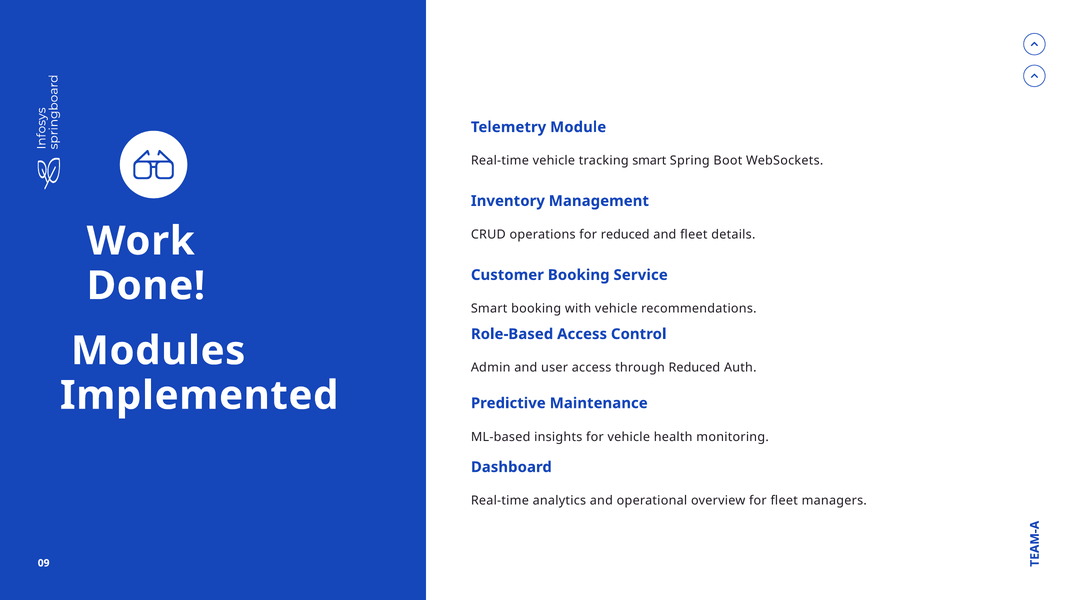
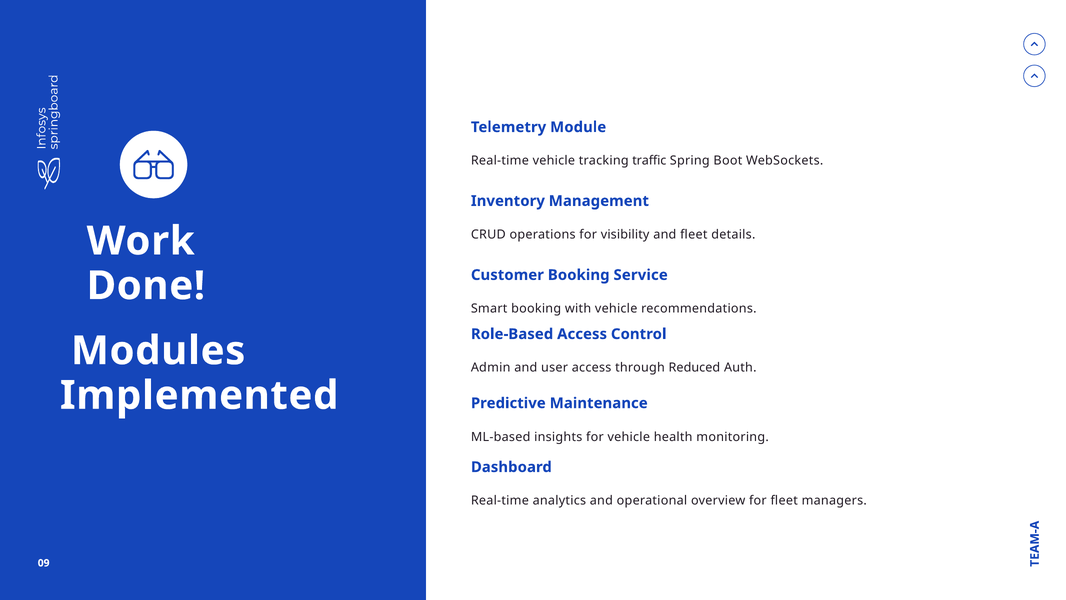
tracking smart: smart -> traffic (649, 161)
for reduced: reduced -> visibility (625, 234)
